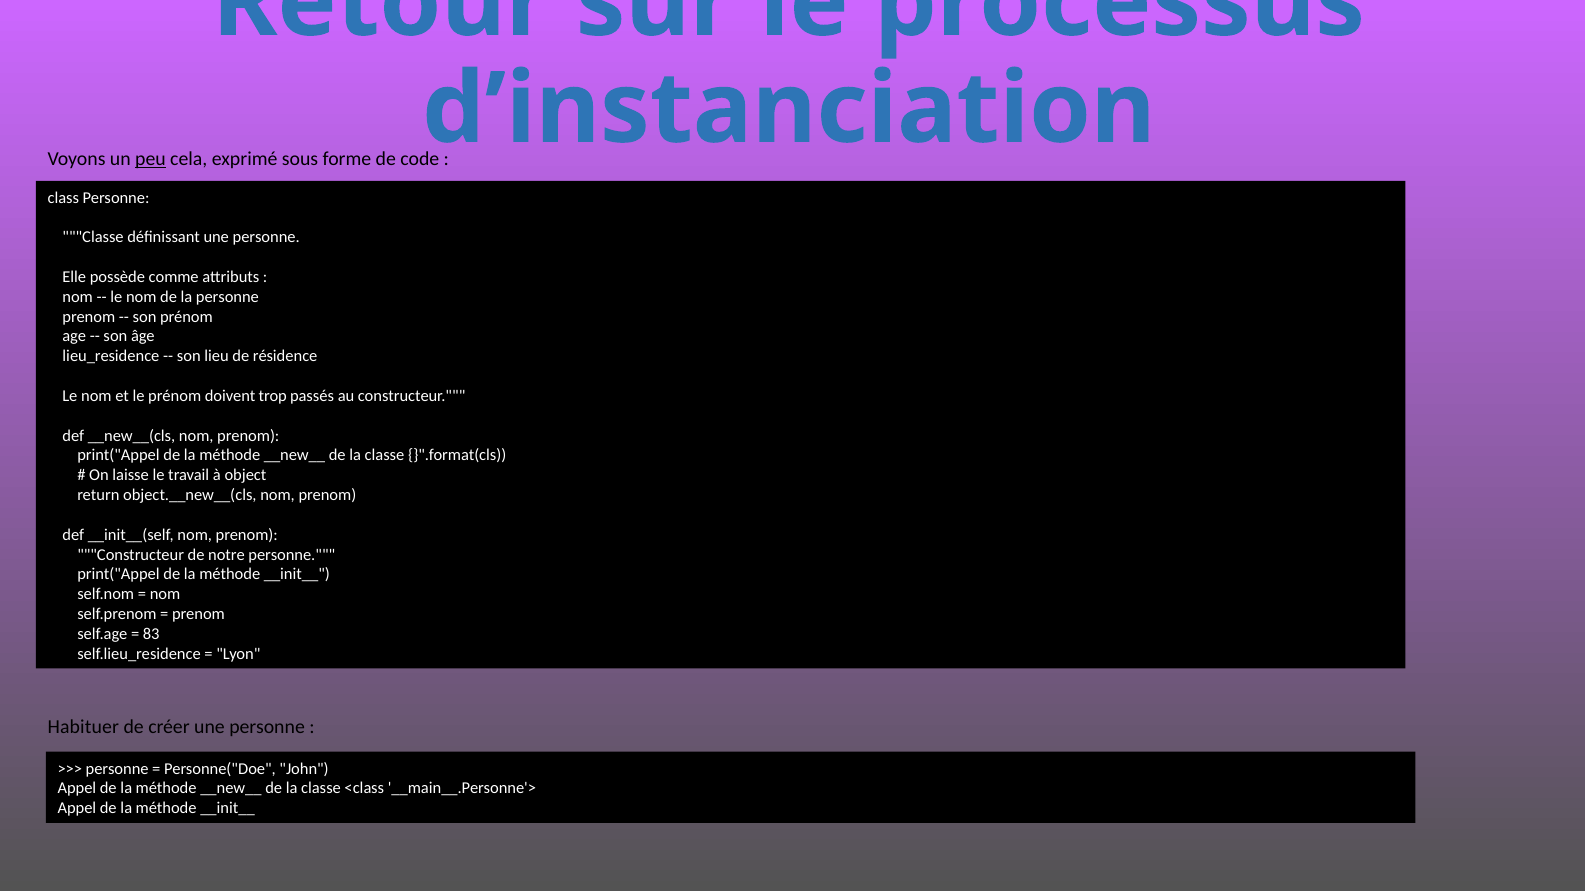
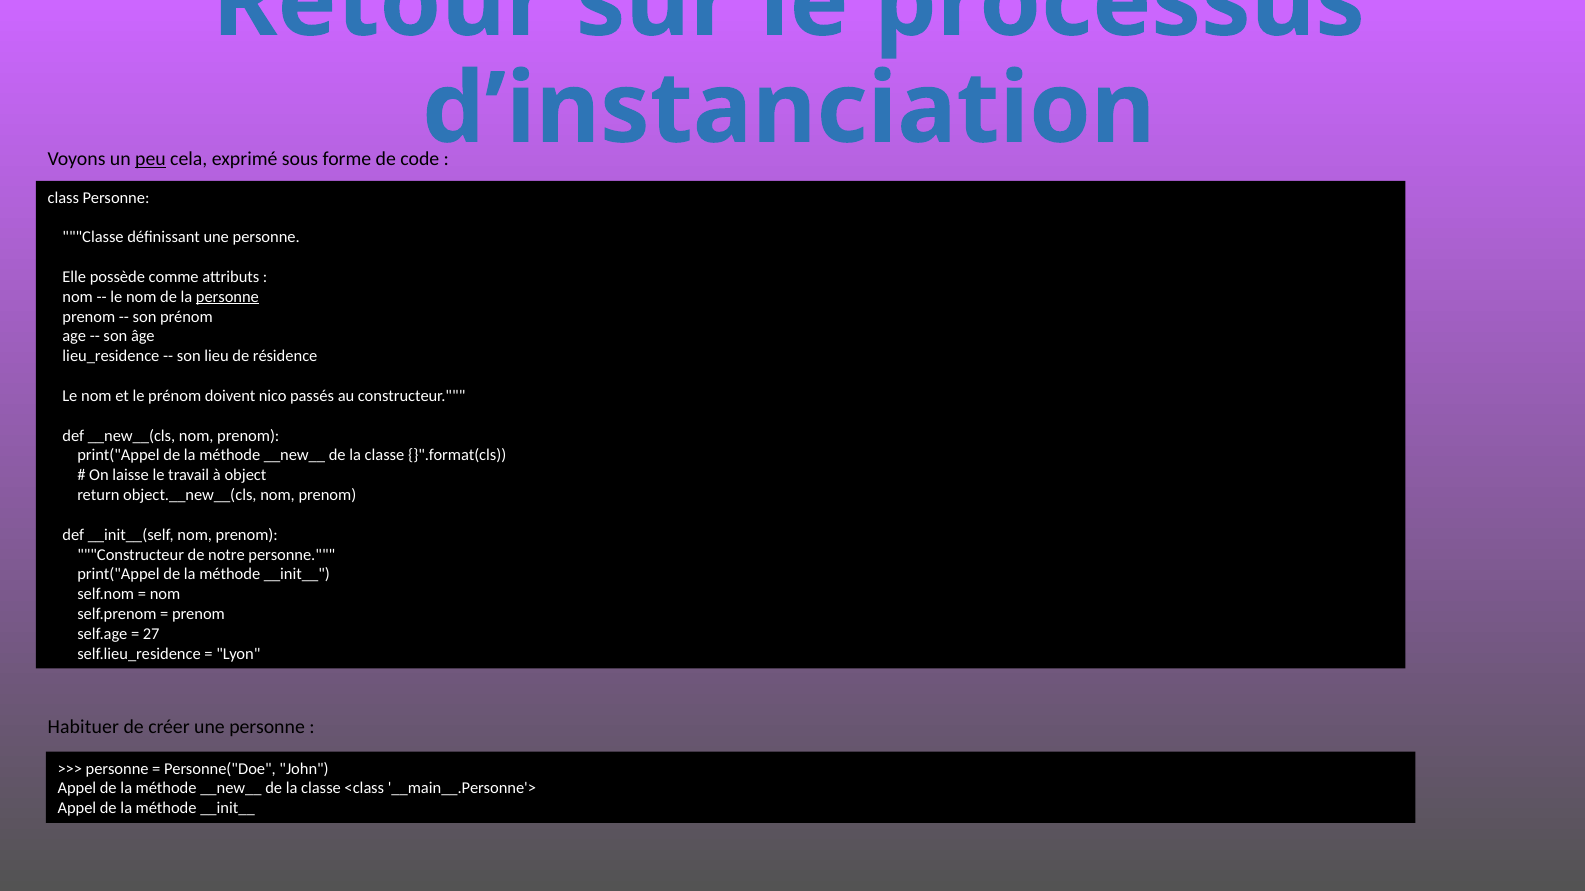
personne underline: none -> present (227, 297)
trop: trop -> nico (273, 396)
83: 83 -> 27 (151, 634)
